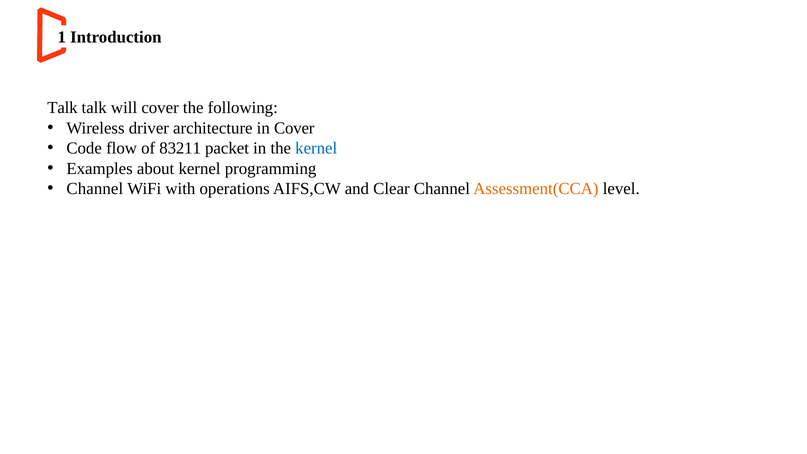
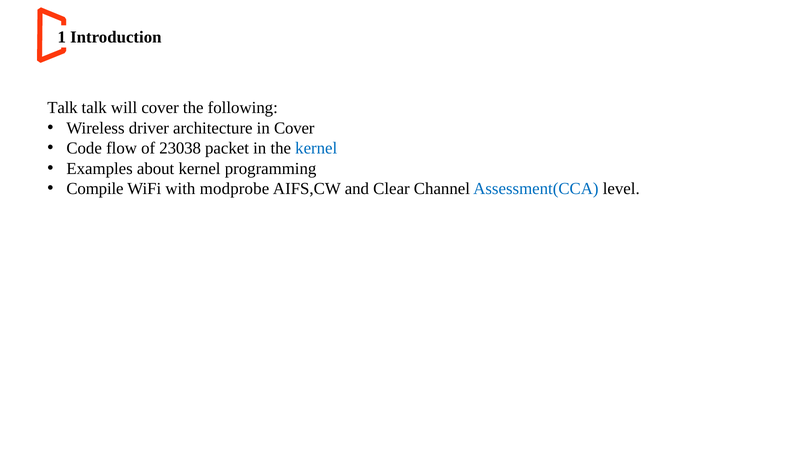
83211: 83211 -> 23038 (180, 148)
Channel: Channel -> Compile (95, 189)
operations: operations -> modprobe (235, 189)
Assessment(CCA colour: orange -> blue (536, 189)
